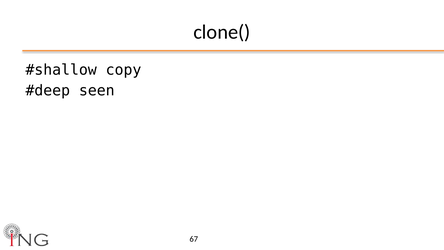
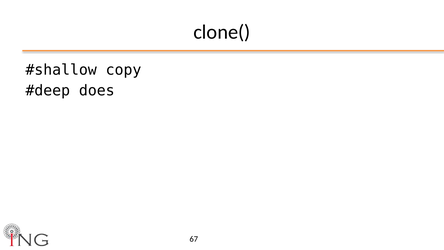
seen: seen -> does (97, 91)
